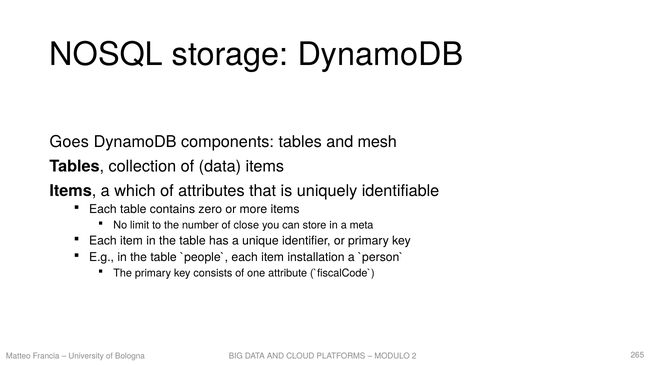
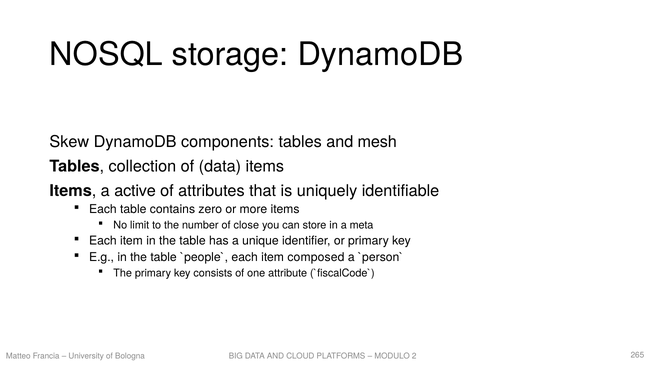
Goes: Goes -> Skew (69, 142)
which: which -> active (135, 191)
installation: installation -> composed (316, 258)
